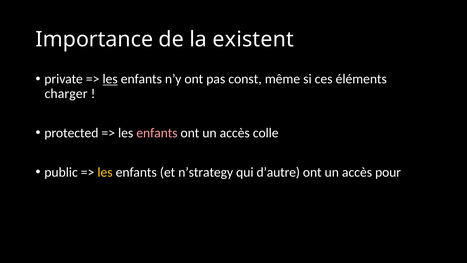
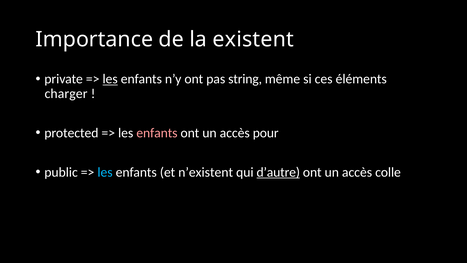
const: const -> string (245, 79)
colle: colle -> pour (266, 133)
les colour: yellow -> light blue (105, 172)
n’strategy: n’strategy -> n’existent (206, 172)
d’autre underline: none -> present (278, 172)
pour: pour -> colle (388, 172)
